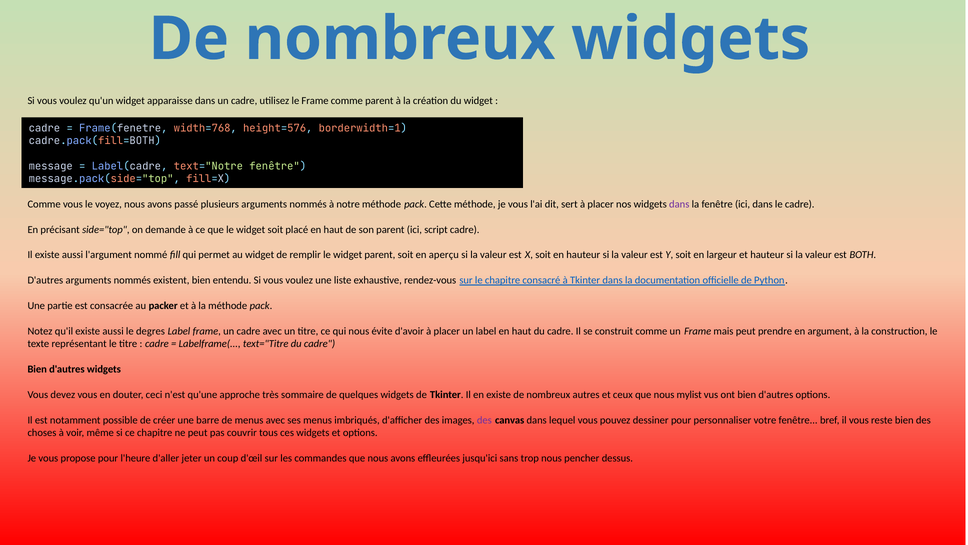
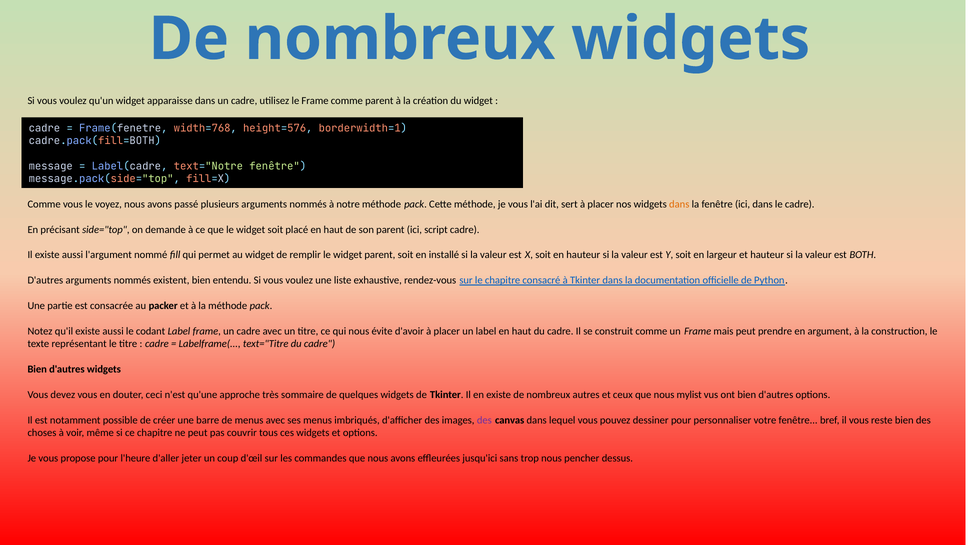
dans colour: purple -> orange (679, 204)
aperçu: aperçu -> installé (444, 255)
degres: degres -> codant (151, 331)
